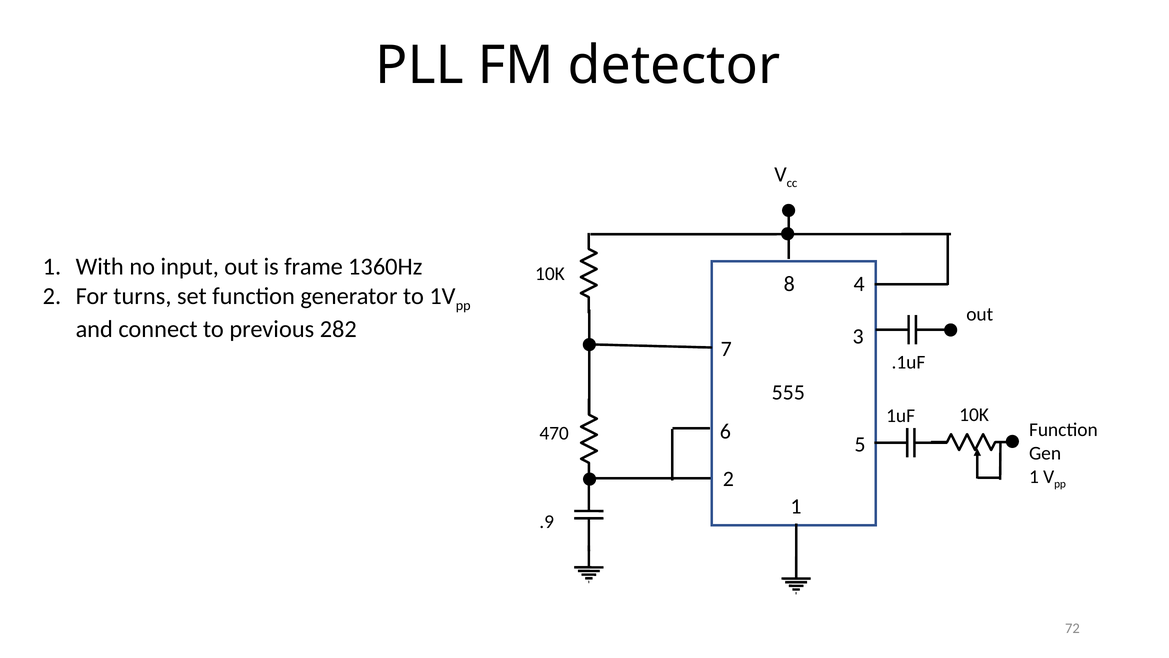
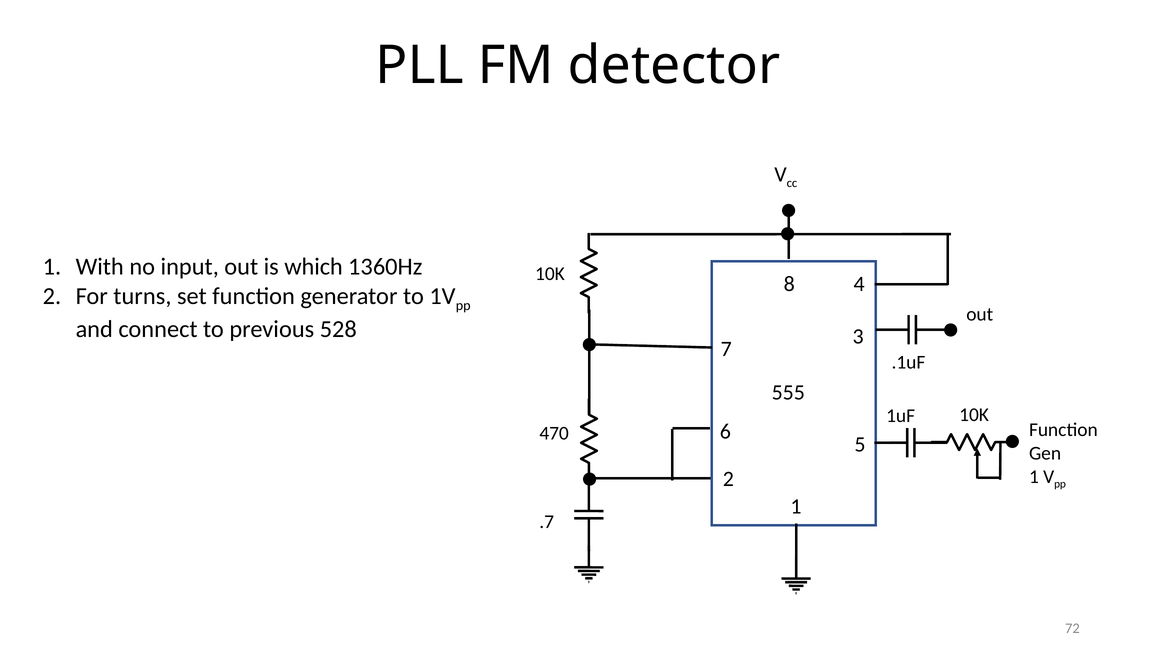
frame: frame -> which (314, 267)
282: 282 -> 528 (338, 329)
.9: .9 -> .7 (547, 521)
